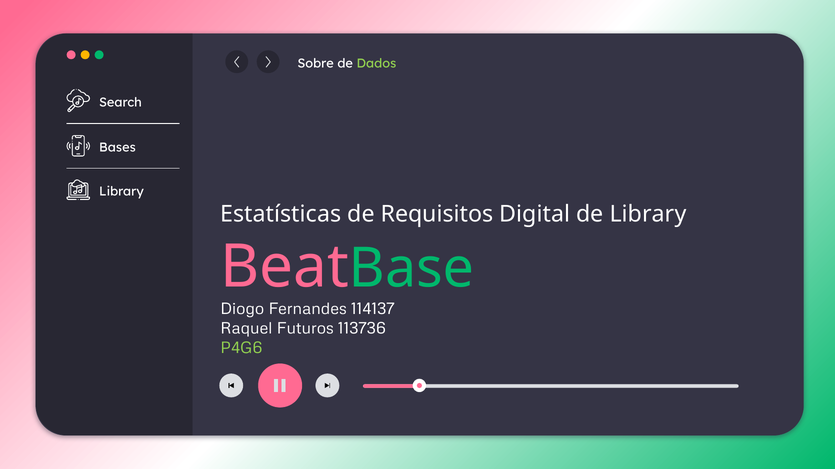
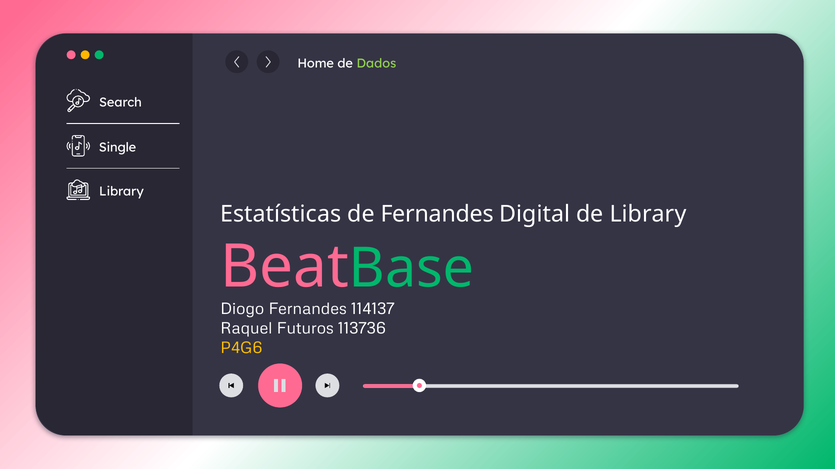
Sobre: Sobre -> Home (316, 64)
Bases: Bases -> Single (118, 148)
de Requisitos: Requisitos -> Fernandes (437, 215)
P4G6 colour: light green -> yellow (241, 348)
